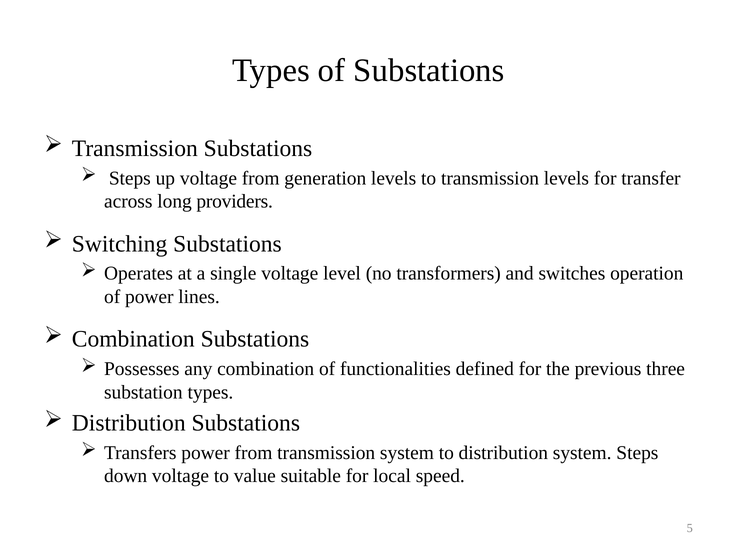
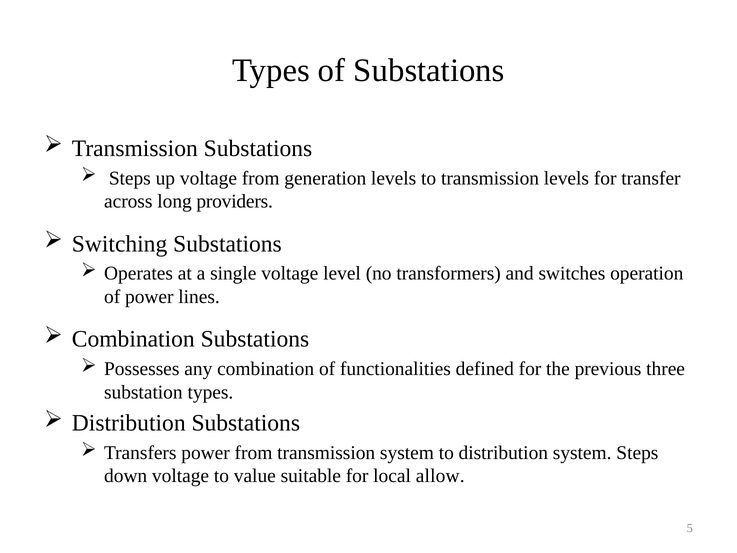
speed: speed -> allow (440, 476)
